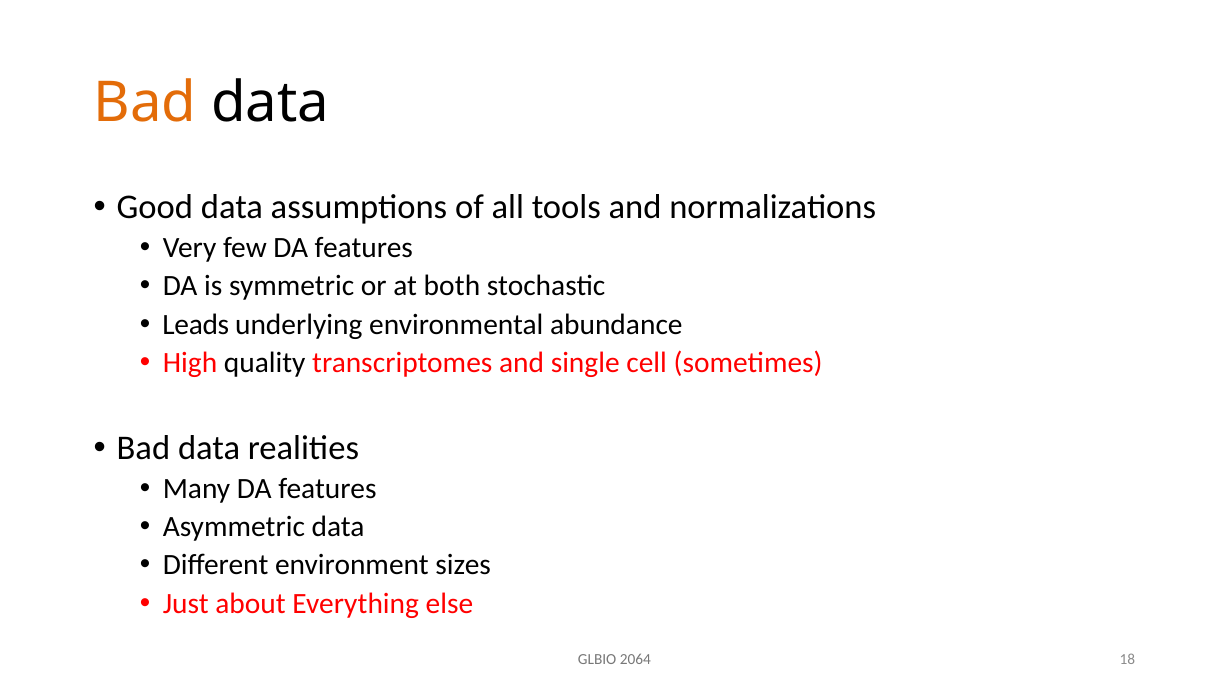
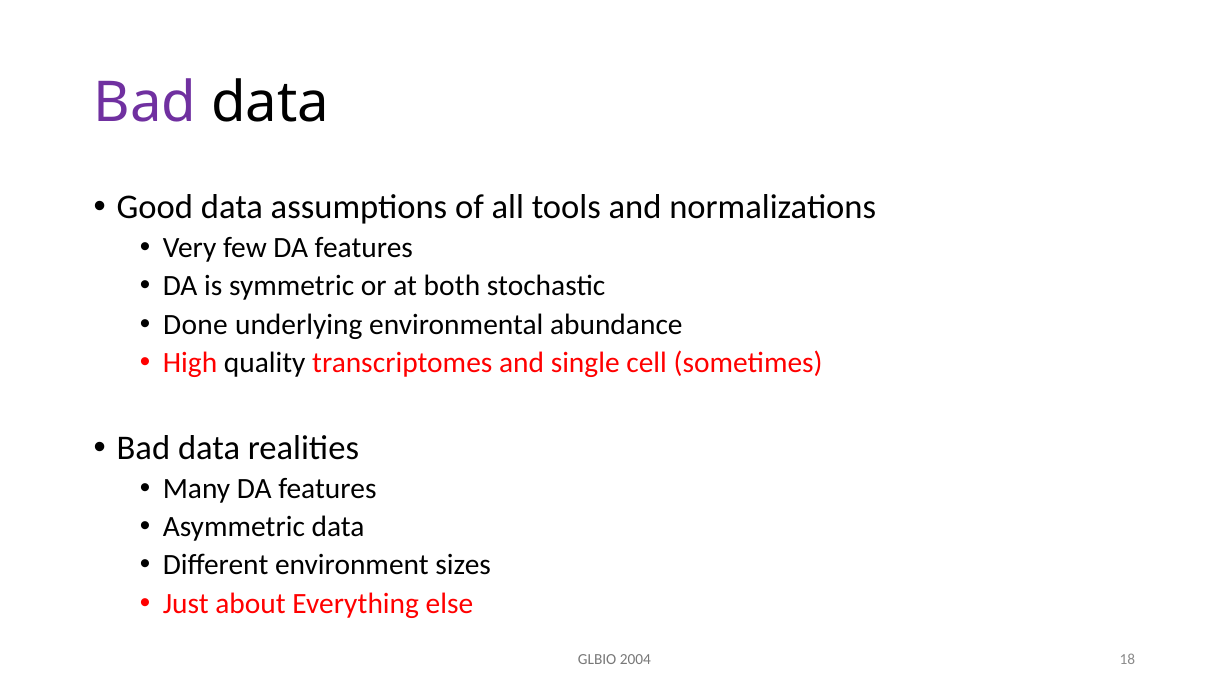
Bad colour: orange -> purple (145, 103)
Leads: Leads -> Done (195, 324)
2064: 2064 -> 2004 (635, 660)
